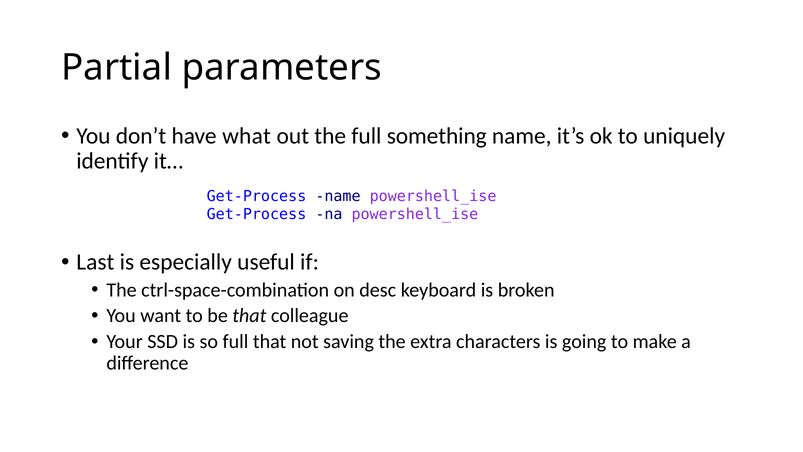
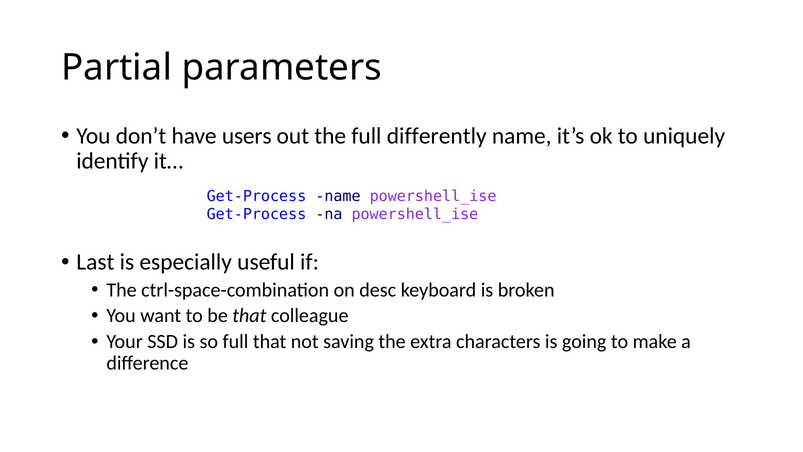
what: what -> users (247, 136)
something: something -> differently (437, 136)
